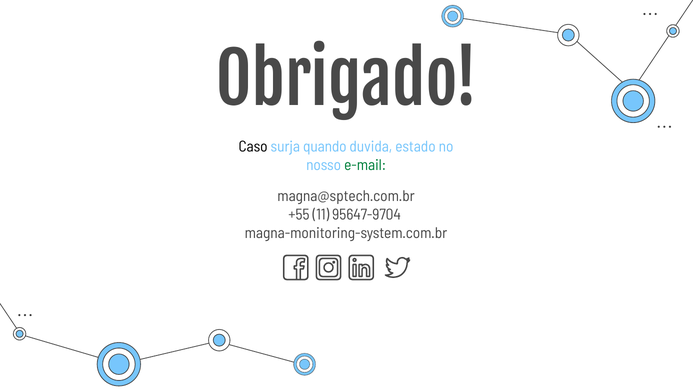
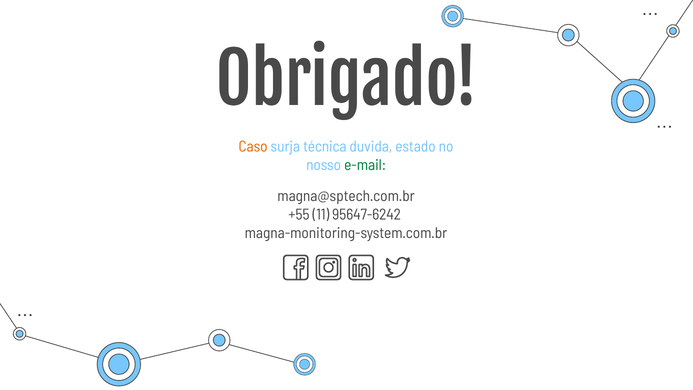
Caso colour: black -> orange (253, 147)
quando: quando -> técnica (325, 147)
95647-9704: 95647-9704 -> 95647-6242 (367, 214)
